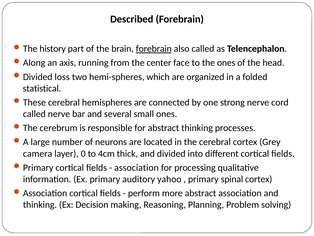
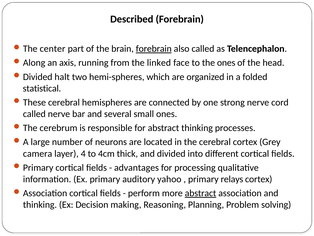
history: history -> center (53, 49)
center: center -> linked (159, 63)
loss: loss -> halt (62, 77)
0: 0 -> 4 (83, 153)
association: association -> advantages (137, 167)
spinal: spinal -> relays (232, 179)
abstract underline: none -> present (201, 193)
